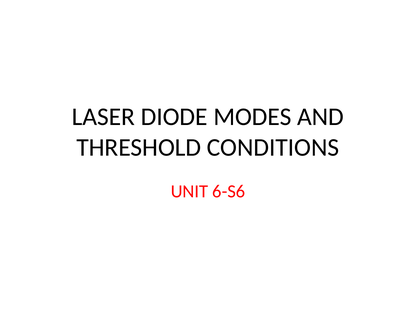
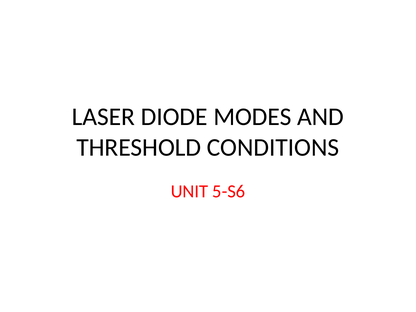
6-S6: 6-S6 -> 5-S6 (229, 191)
